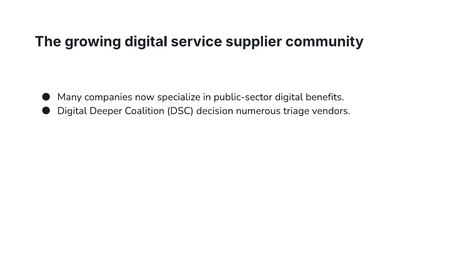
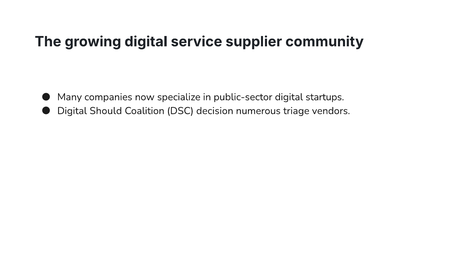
benefits: benefits -> startups (325, 97)
Deeper: Deeper -> Should (106, 111)
